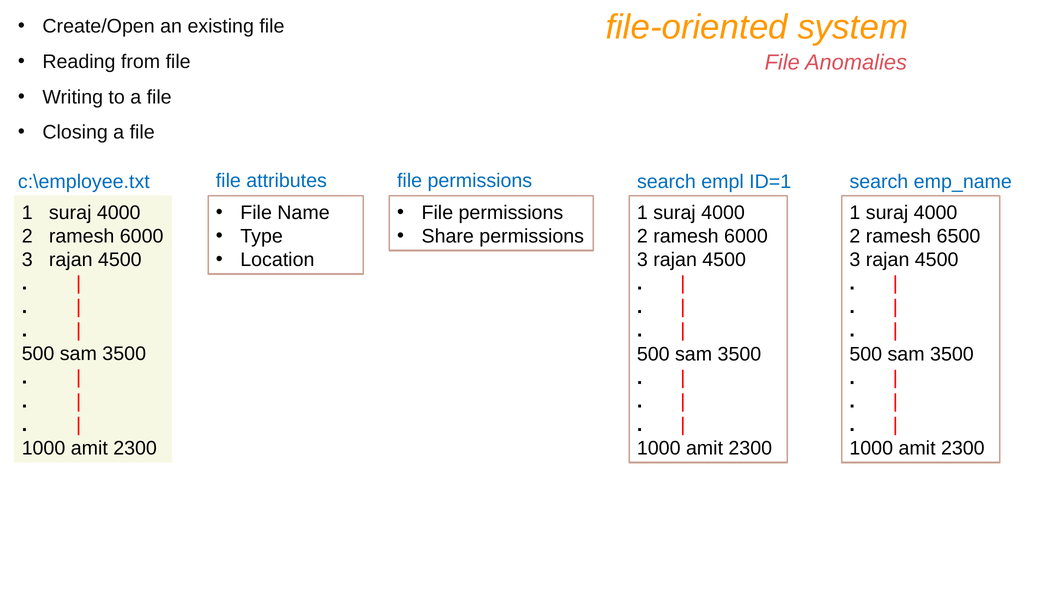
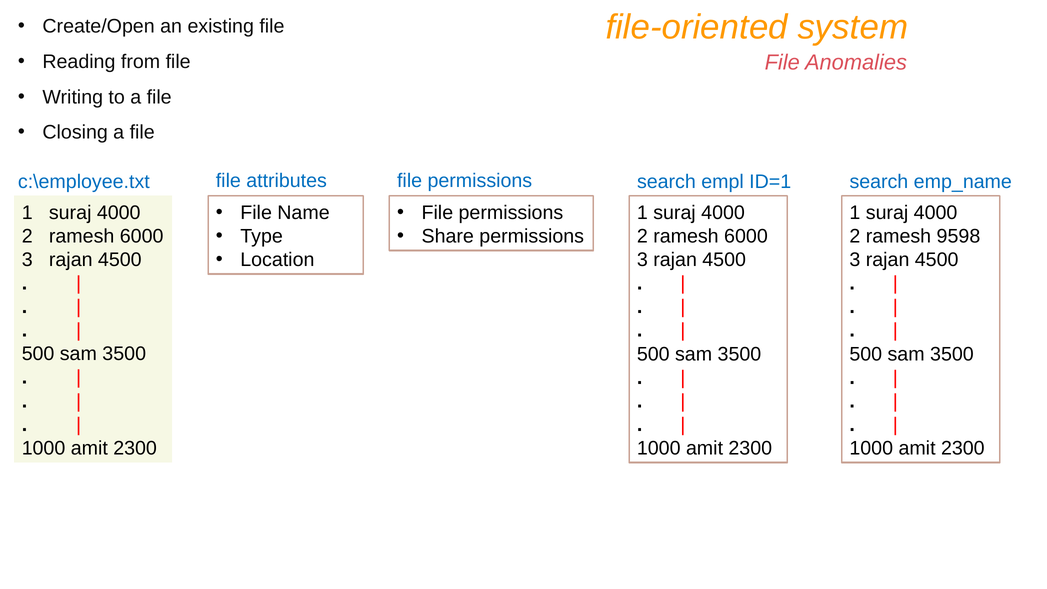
6500: 6500 -> 9598 (958, 236)
